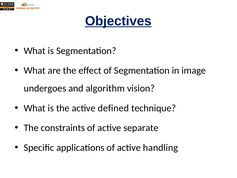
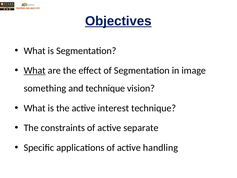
What underline: none -> present (35, 70)
undergoes: undergoes -> something (45, 88)
and algorithm: algorithm -> technique (105, 88)
defined: defined -> interest (113, 108)
